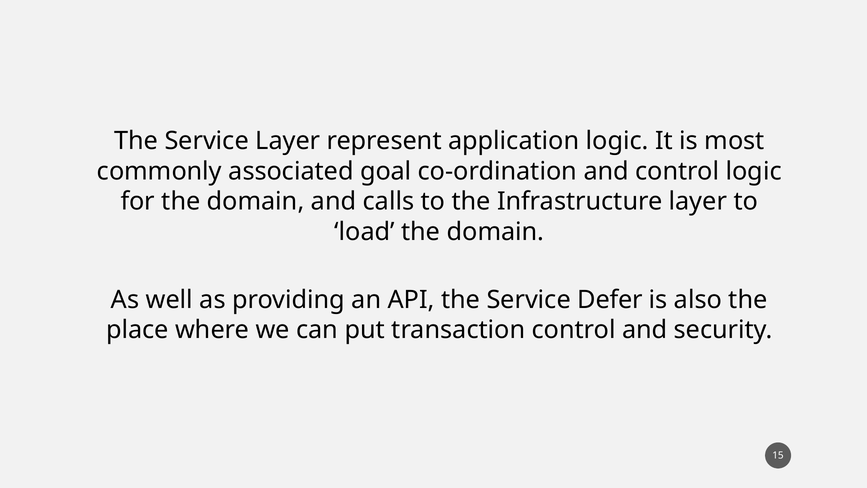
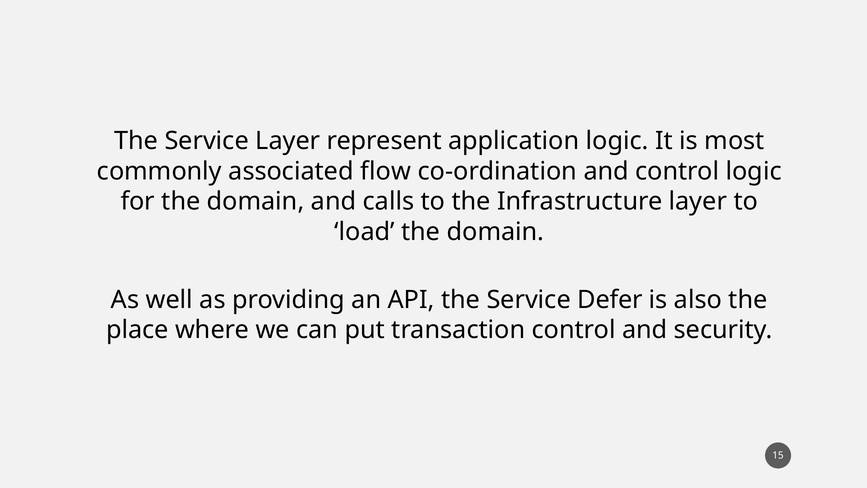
goal: goal -> flow (386, 171)
